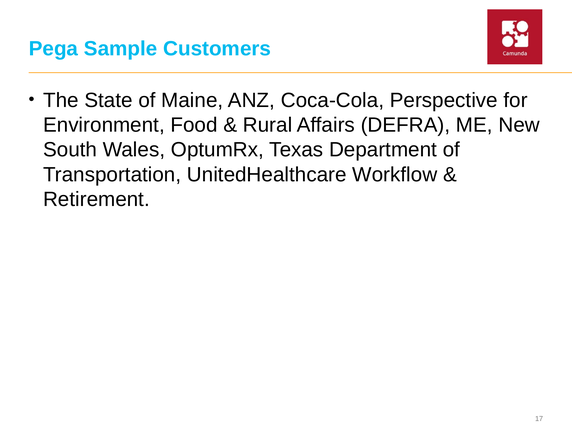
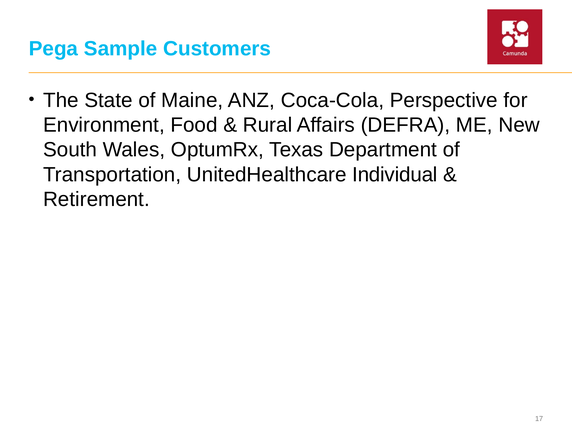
Workflow: Workflow -> Individual (395, 175)
